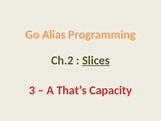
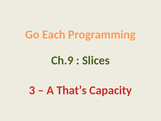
Alias: Alias -> Each (54, 34)
Ch.2: Ch.2 -> Ch.9 (62, 60)
Slices underline: present -> none (96, 60)
